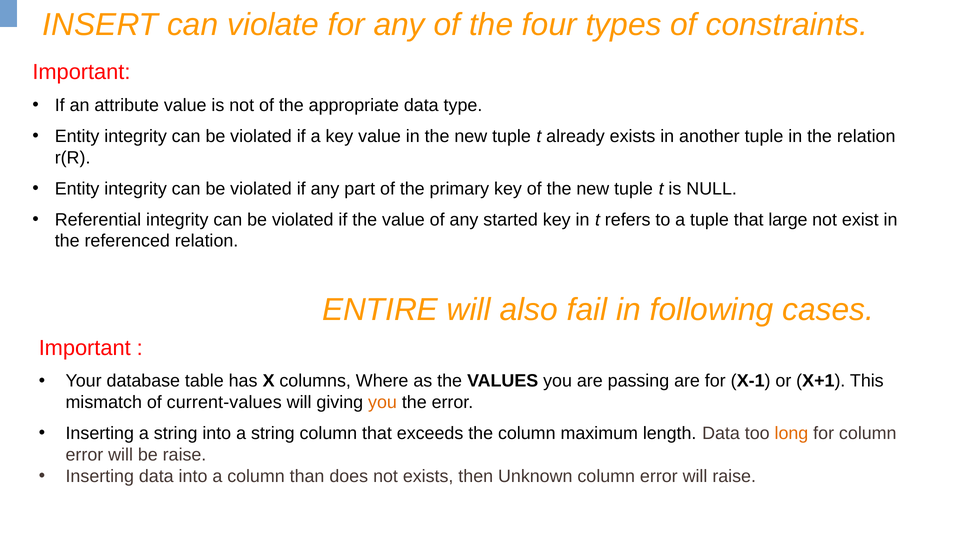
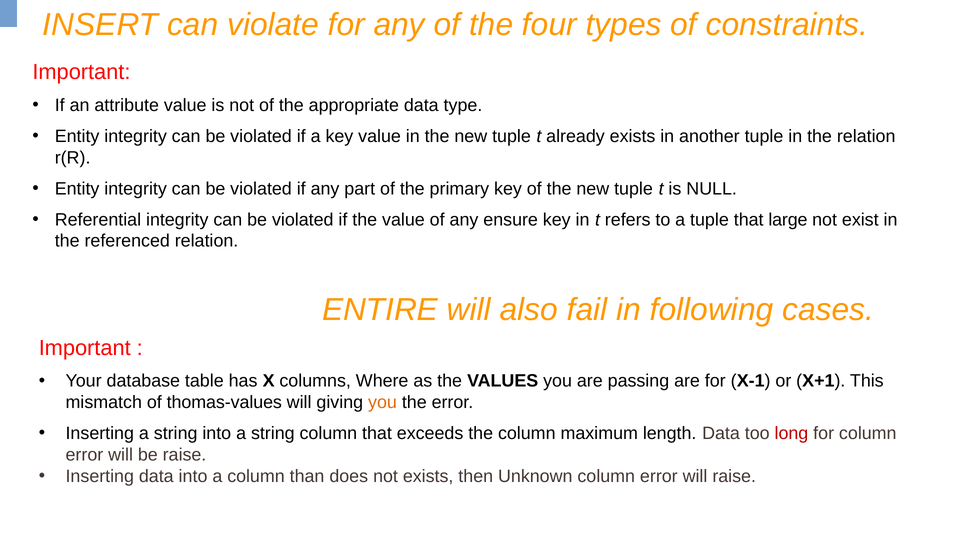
started: started -> ensure (511, 220)
current-values: current-values -> thomas-values (224, 403)
long colour: orange -> red (791, 434)
